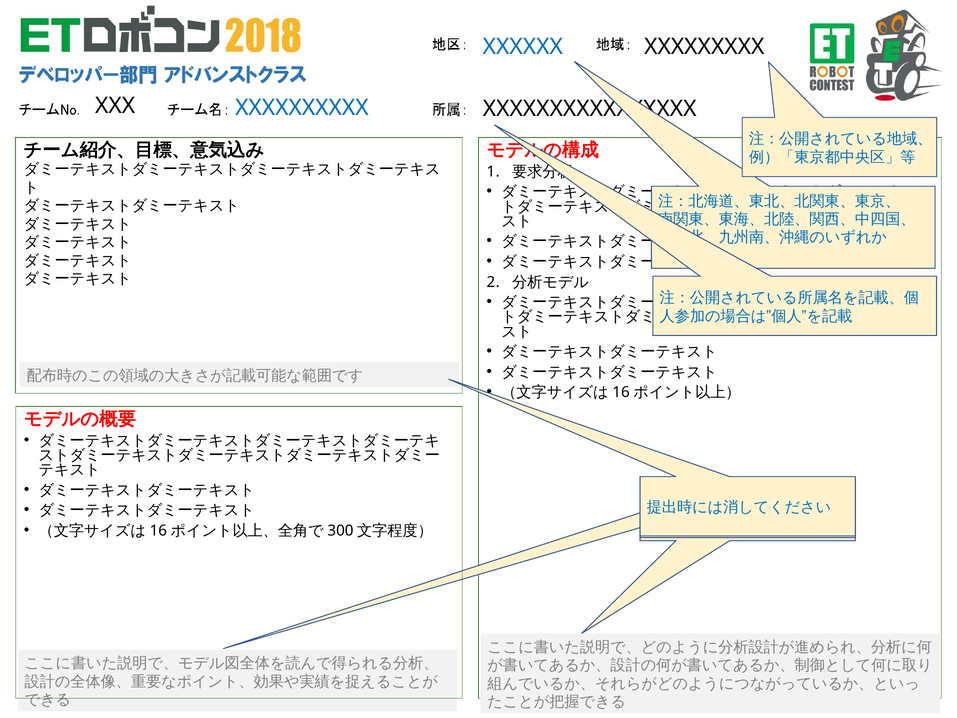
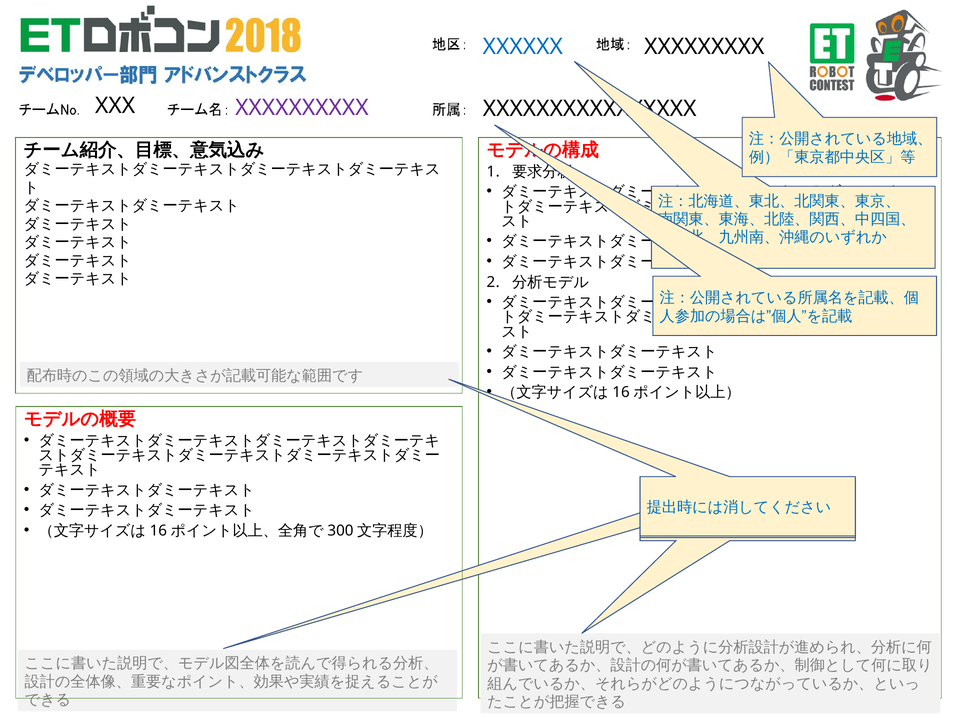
XXXXXXXXXX colour: blue -> purple (302, 108)
